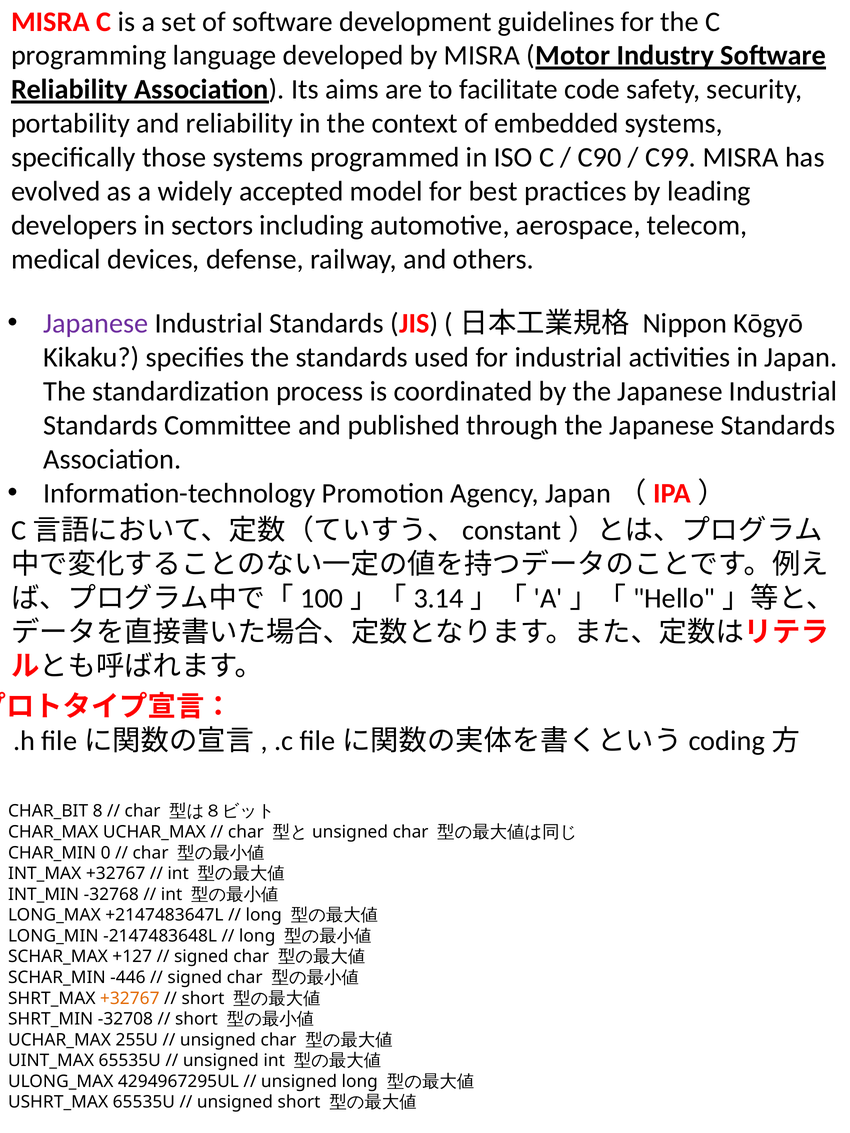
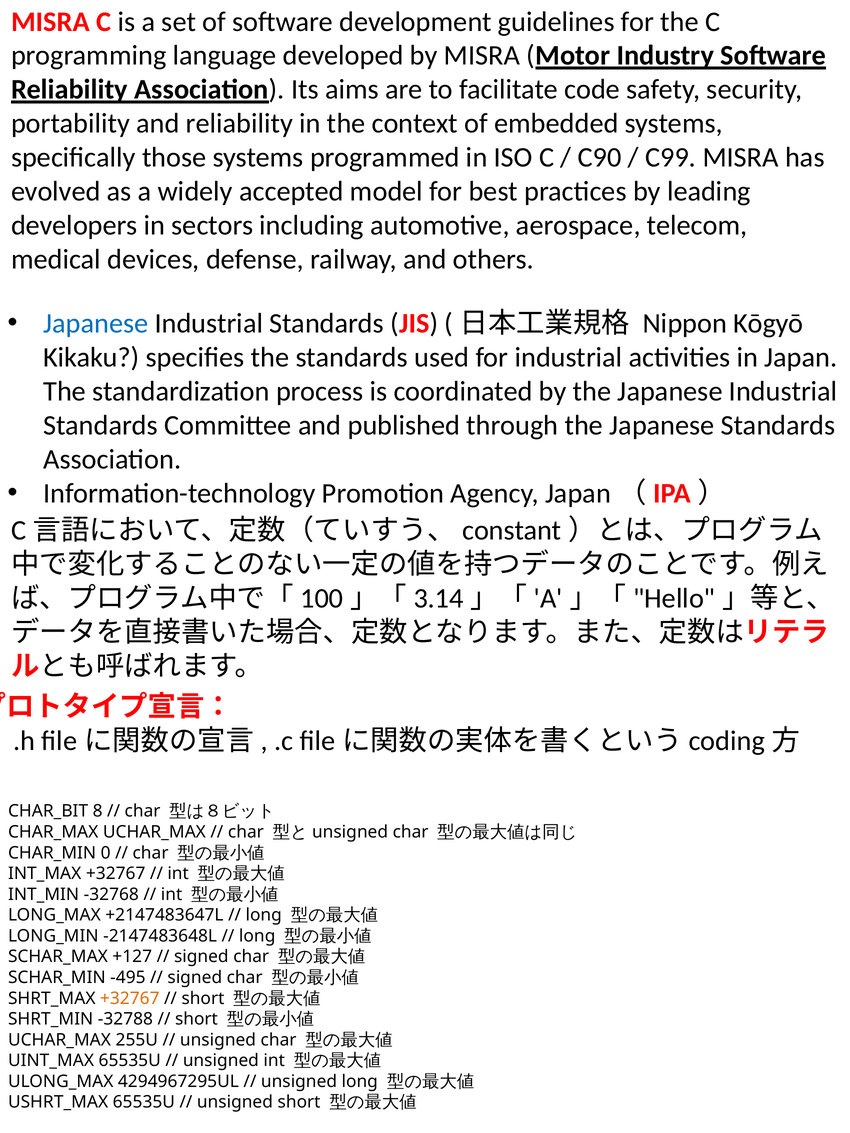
Japanese colour: purple -> blue (96, 323)
-446: -446 -> -495 (128, 978)
-32708: -32708 -> -32788 (125, 1019)
